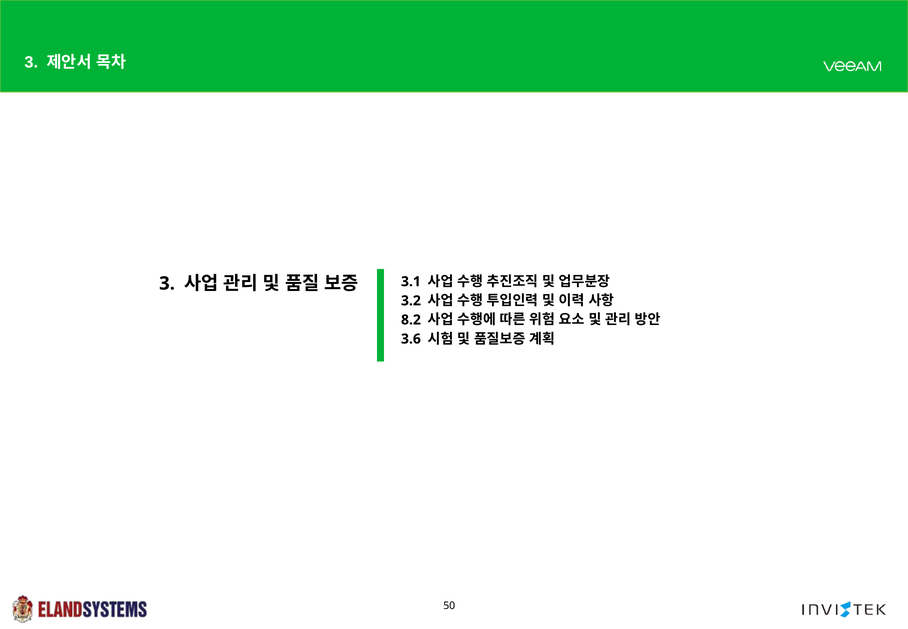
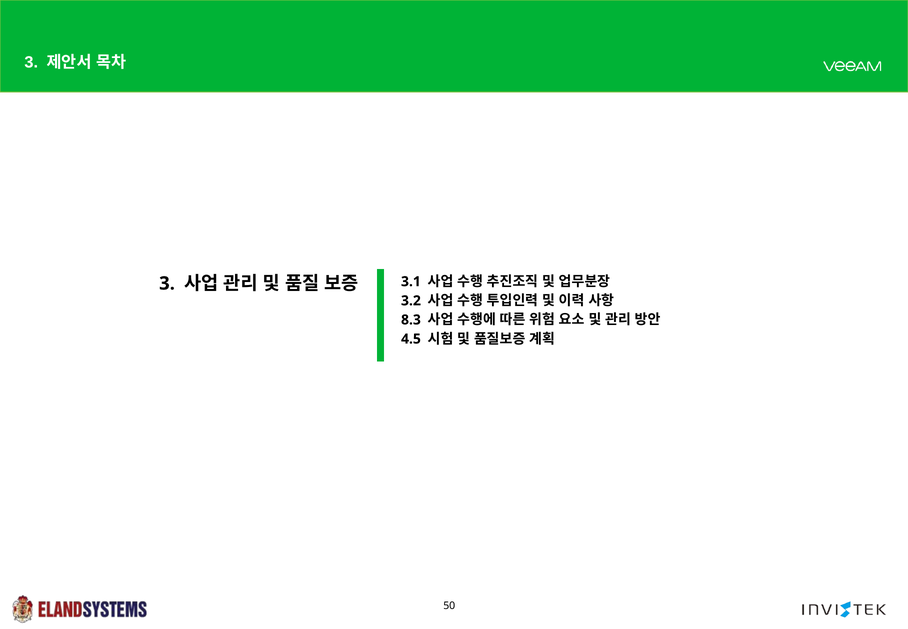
8.2: 8.2 -> 8.3 (411, 320)
3.6: 3.6 -> 4.5 (411, 339)
